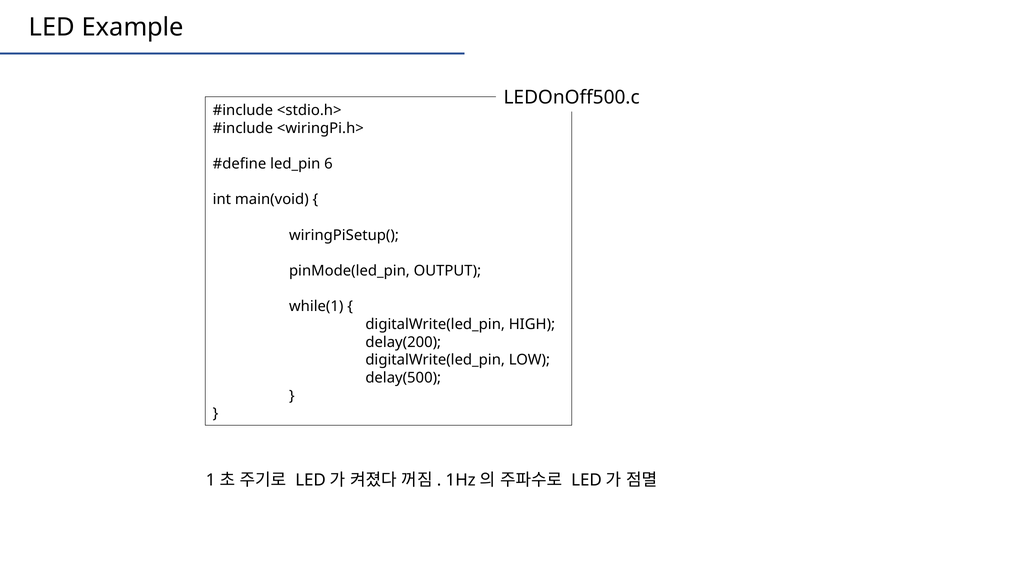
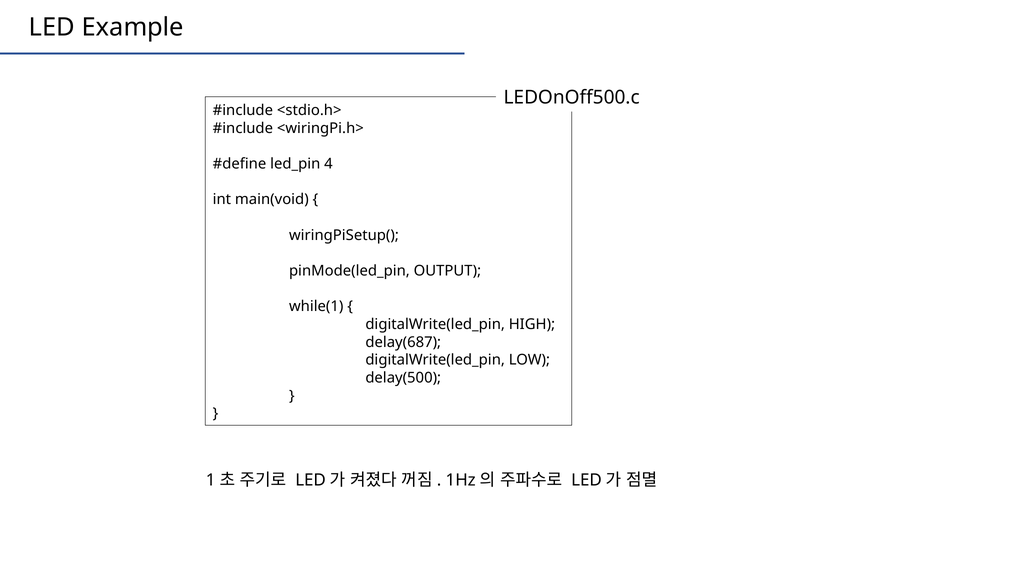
6: 6 -> 4 (328, 164)
delay(200: delay(200 -> delay(687 (403, 342)
